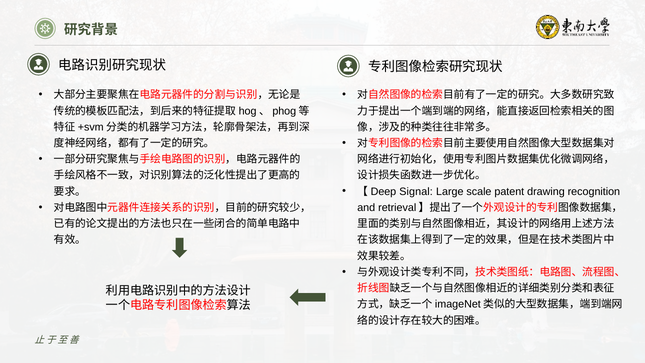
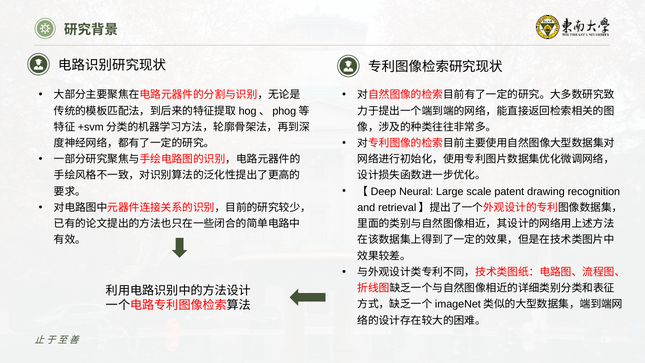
Signal: Signal -> Neural (416, 191)
